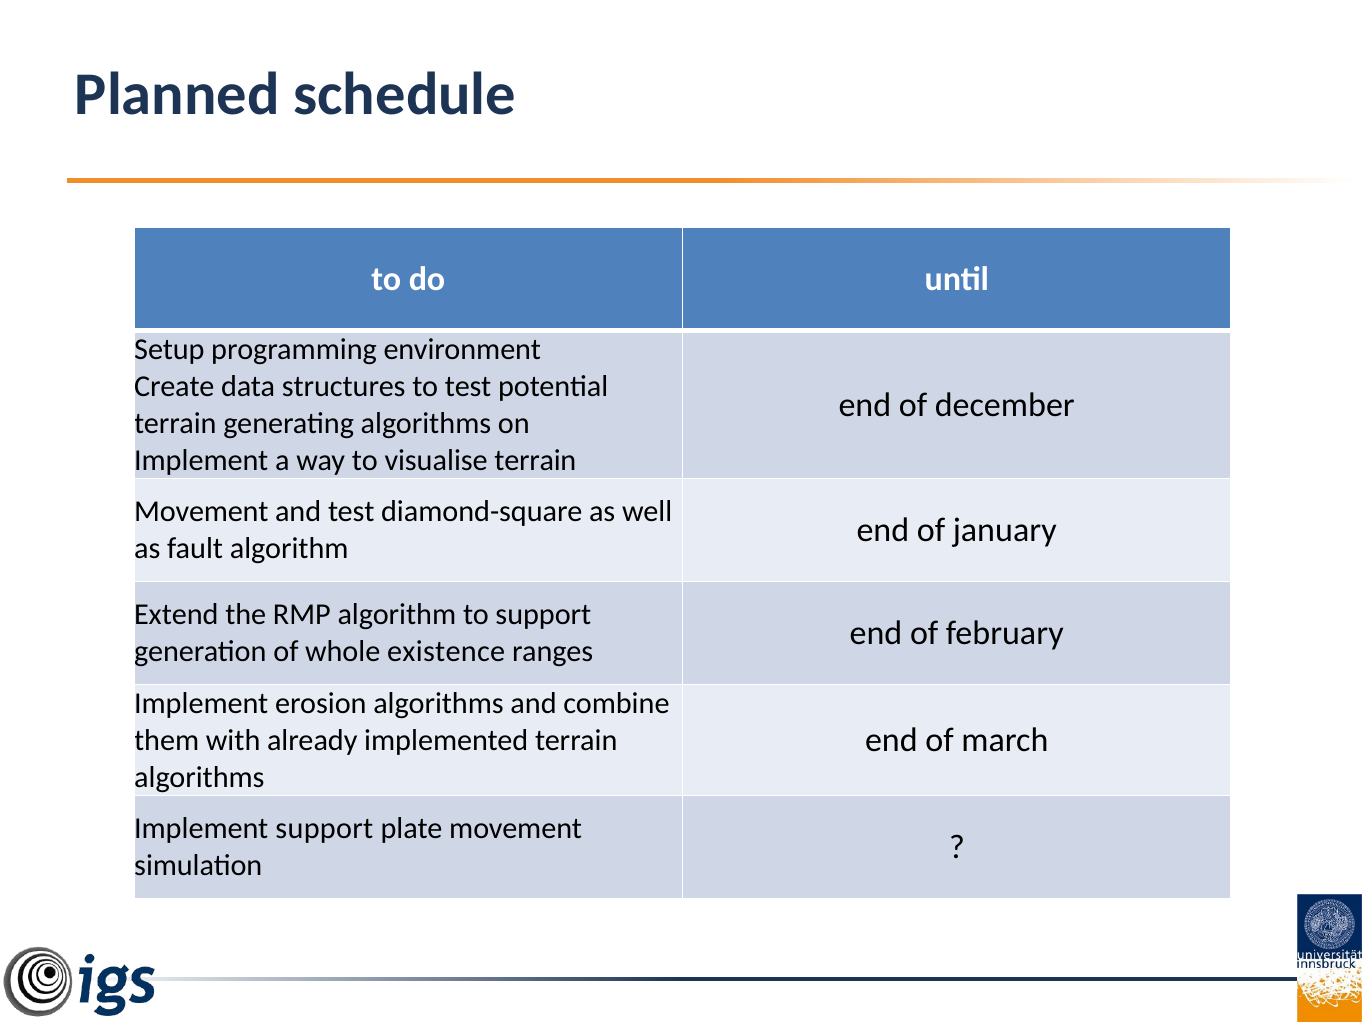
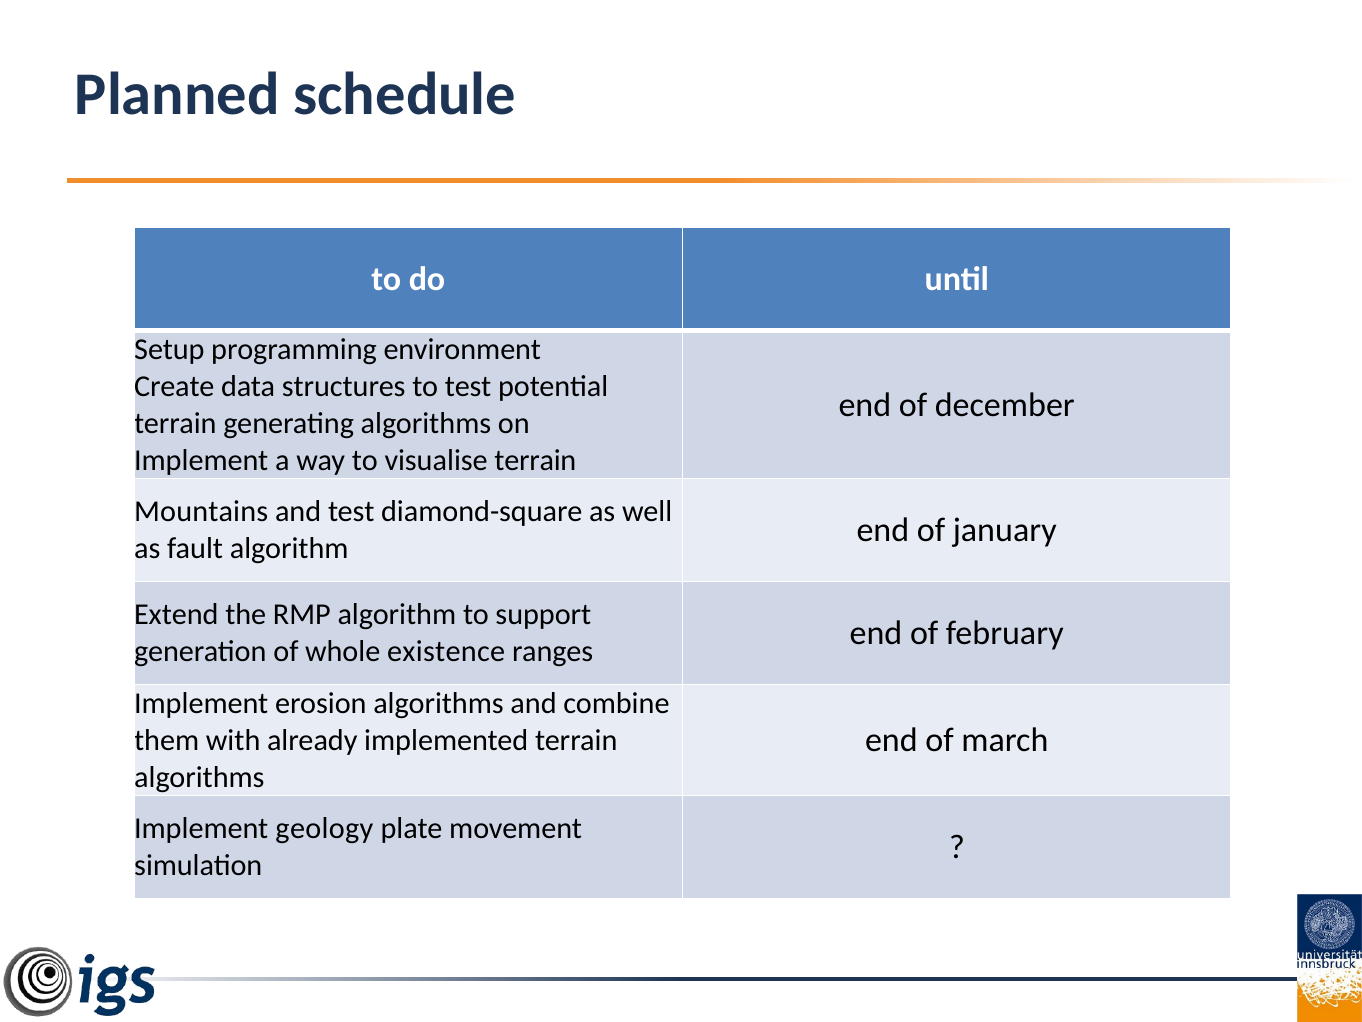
Movement: Movement -> Mountains (201, 512)
Implement support: support -> geology (324, 828)
